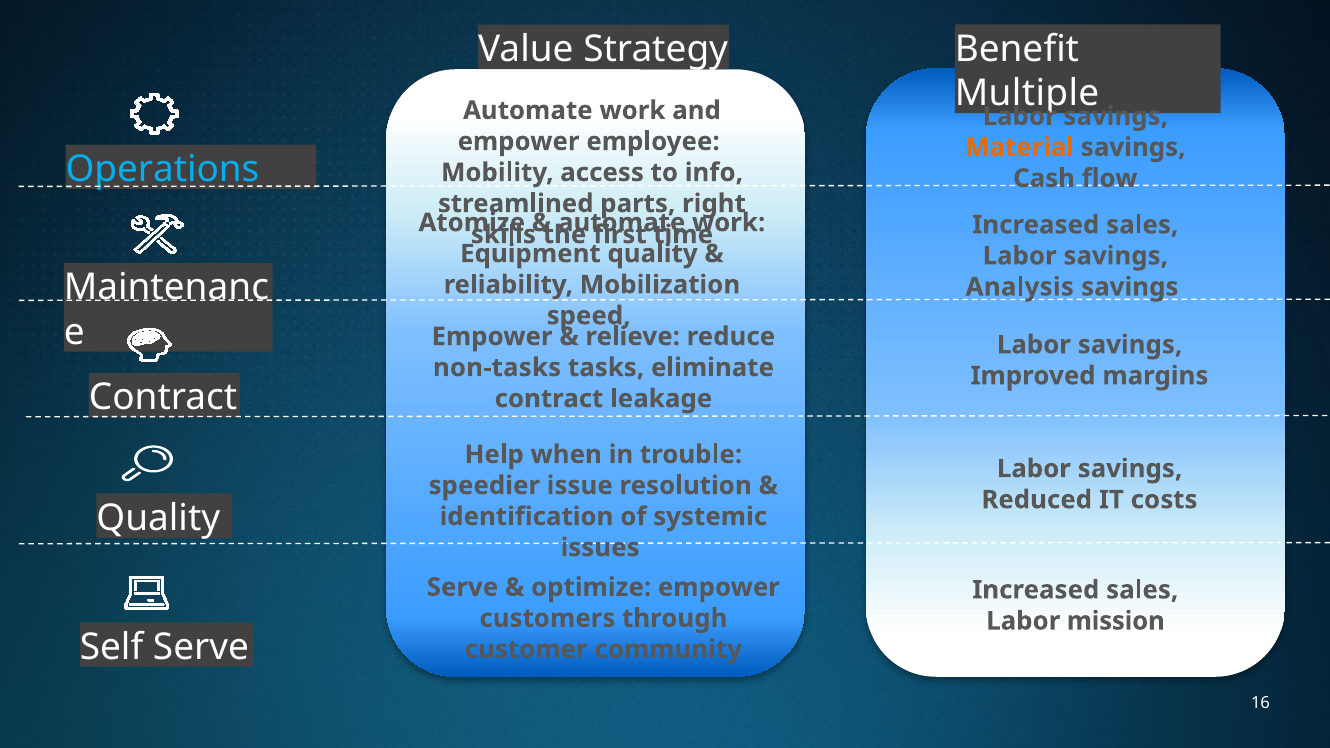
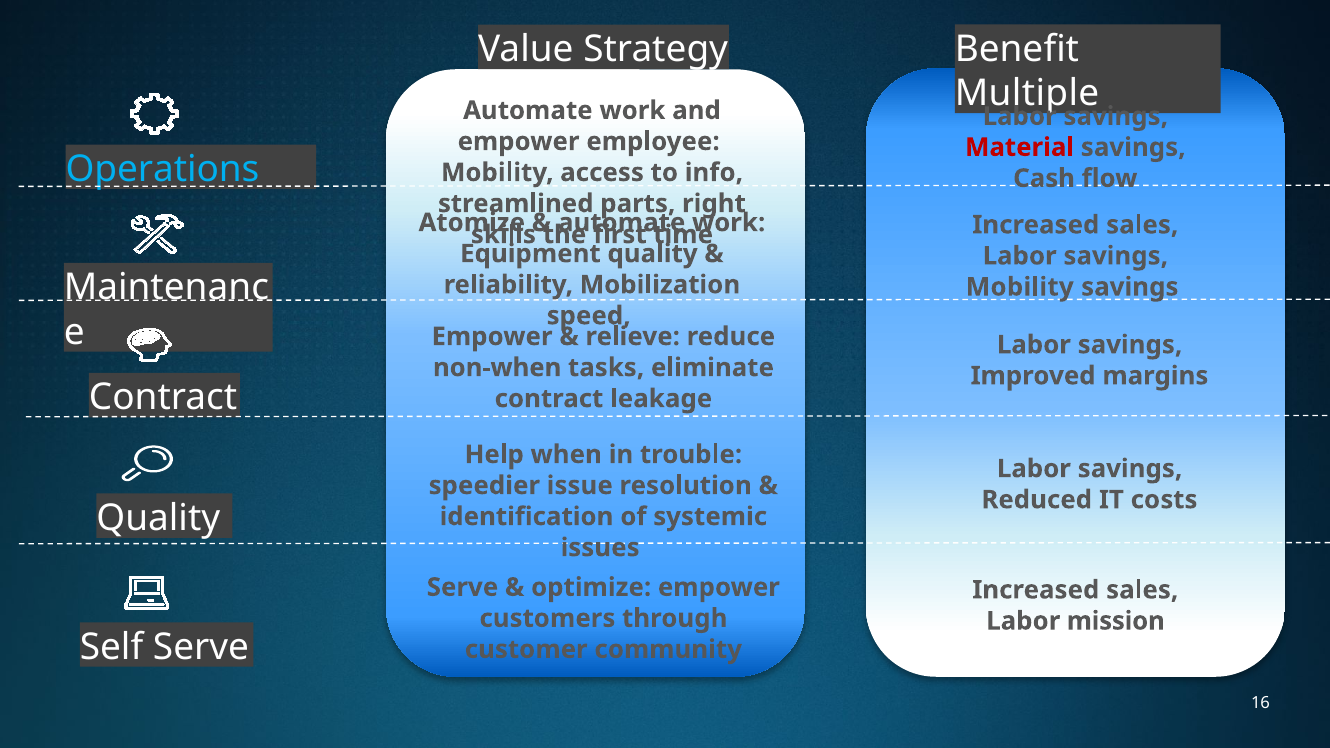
Material colour: orange -> red (1020, 147)
Analysis: Analysis -> Mobility (1020, 287)
non-tasks: non-tasks -> non-when (497, 368)
